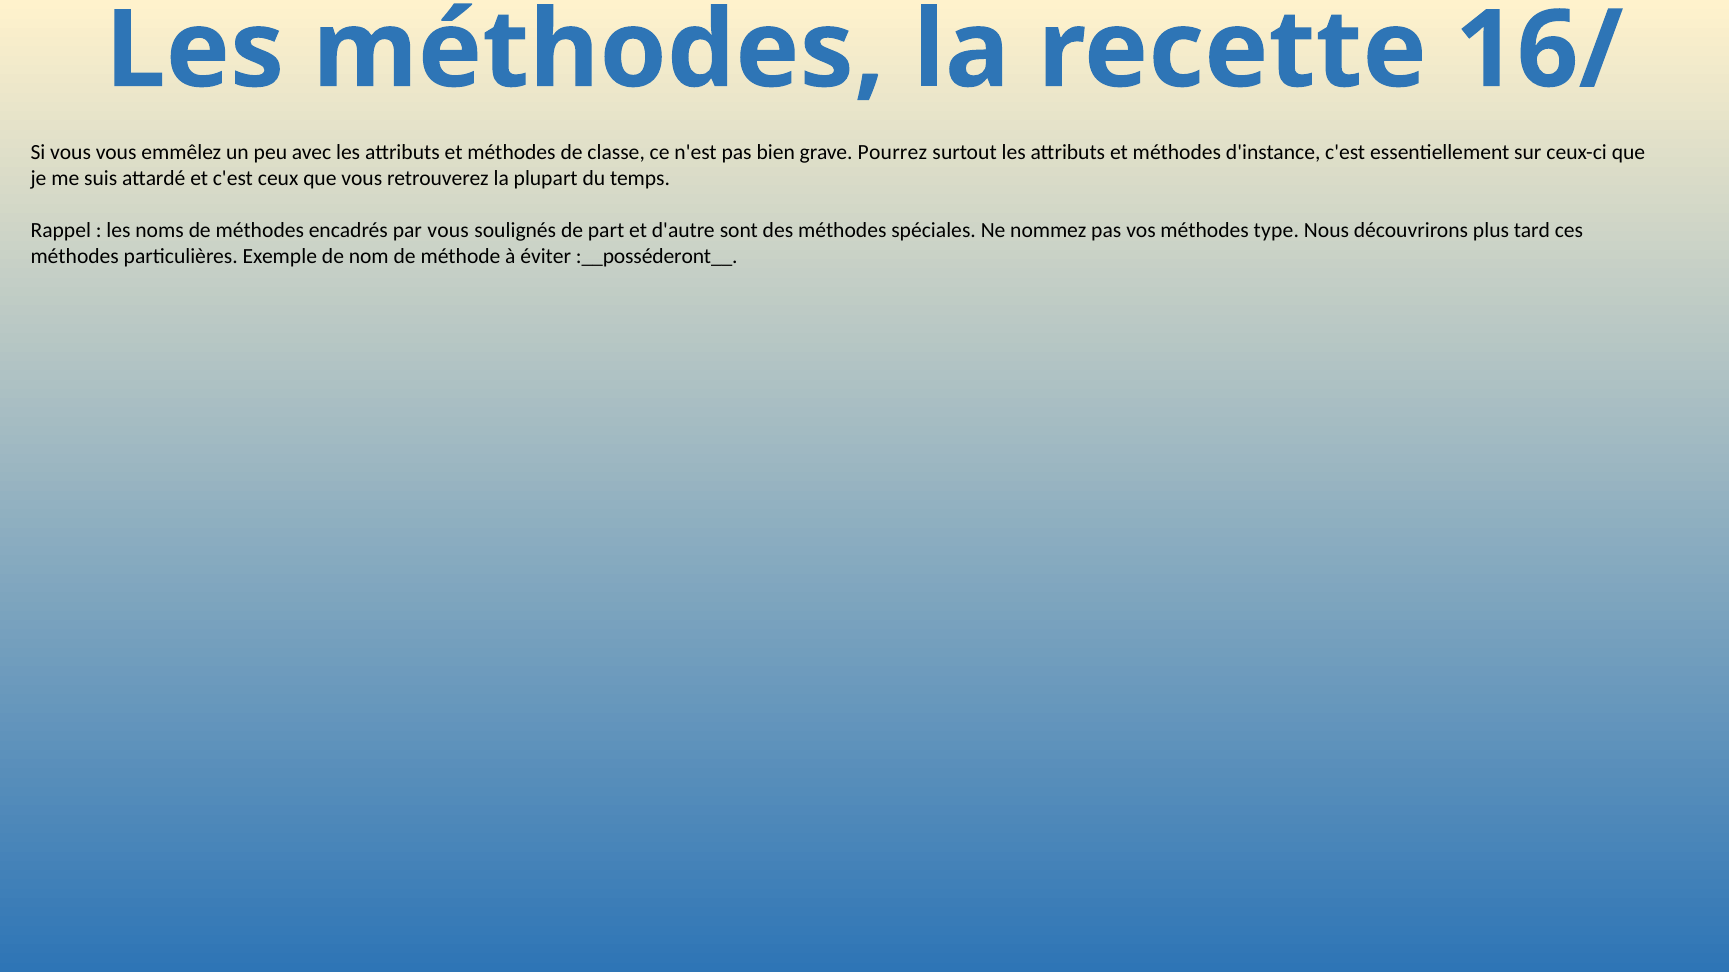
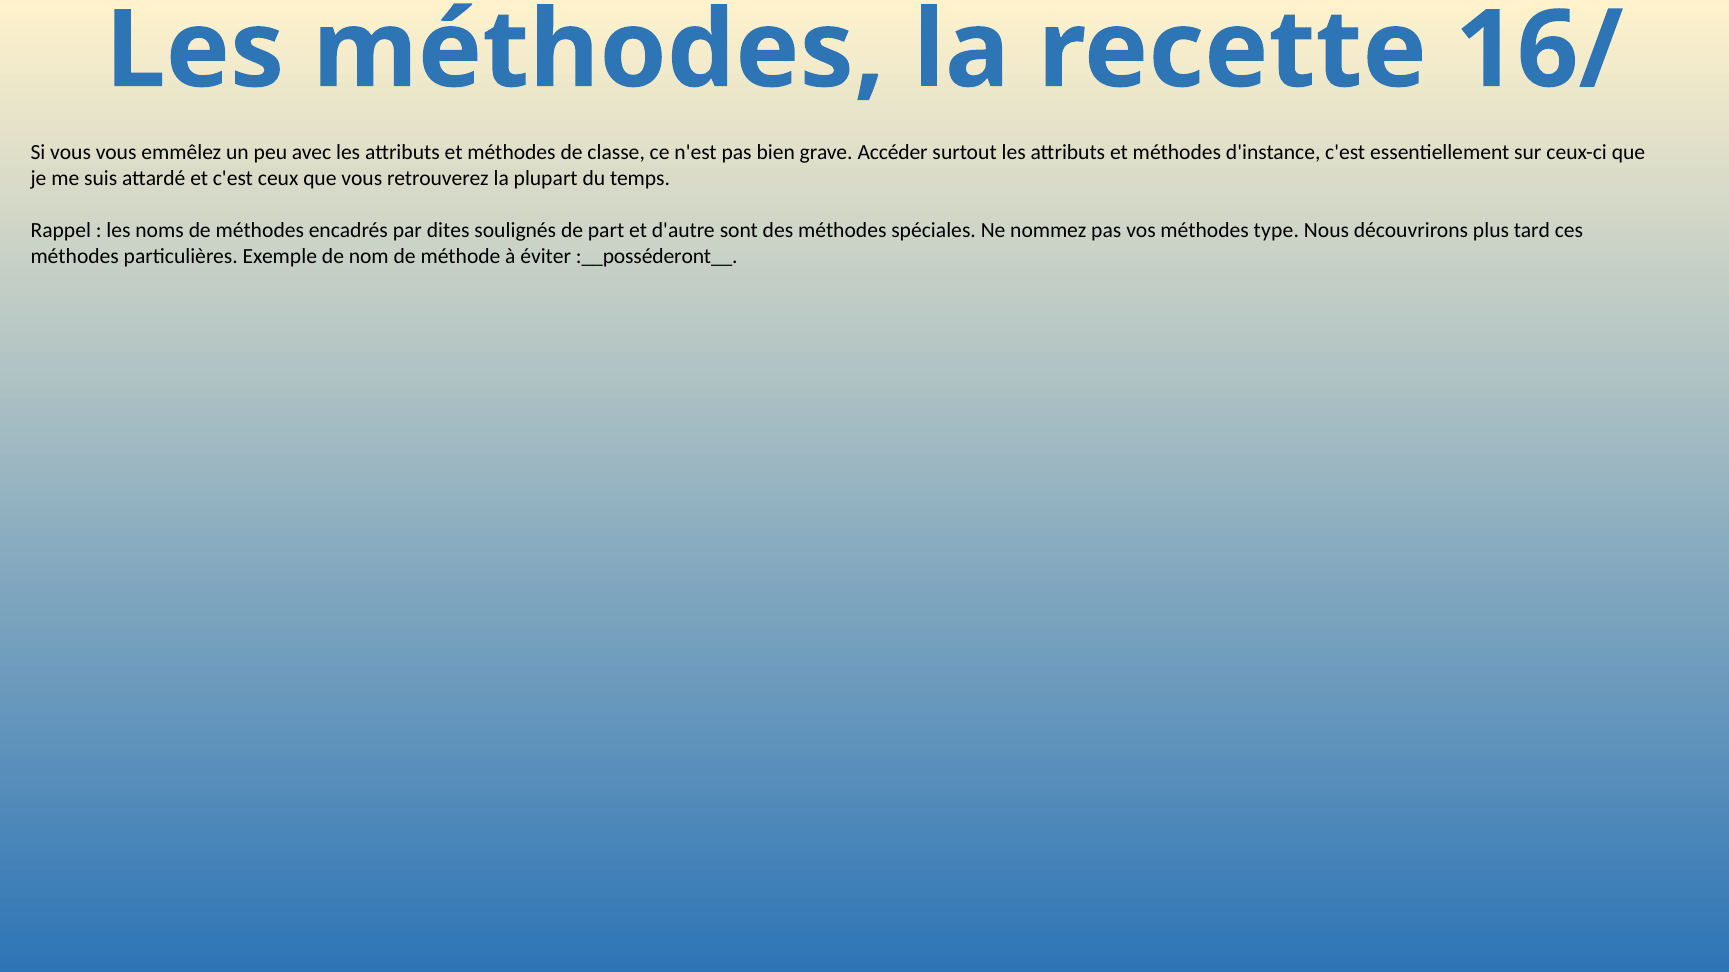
Pourrez: Pourrez -> Accéder (893, 153)
par vous: vous -> dites (448, 231)
